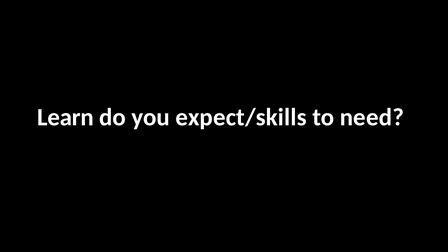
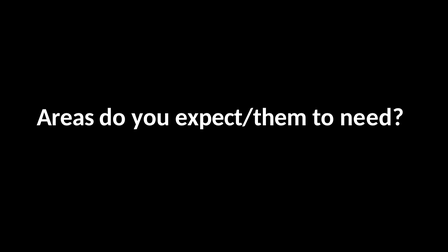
Learn: Learn -> Areas (66, 117)
expect/skills: expect/skills -> expect/them (241, 117)
